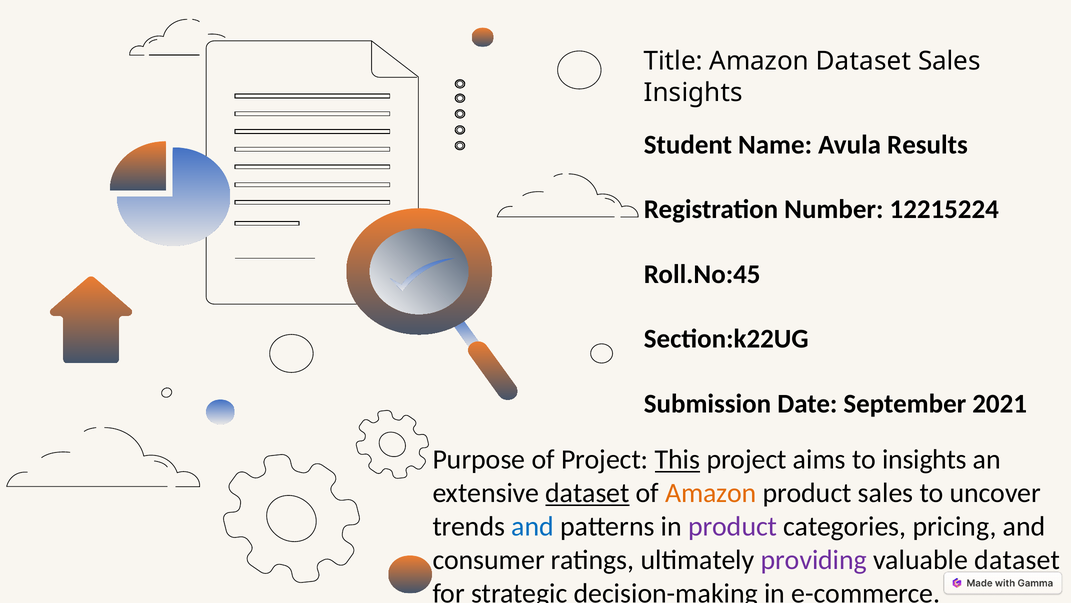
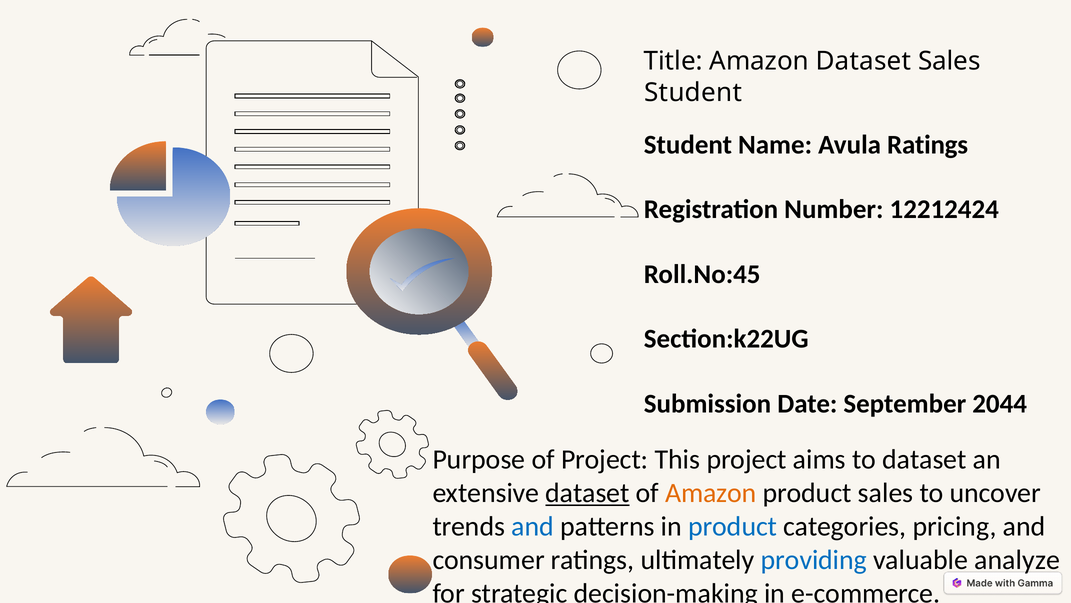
Insights: Insights -> Student (693, 93)
Avula Results: Results -> Ratings (928, 145)
12215224: 12215224 -> 12212424 (944, 209)
2021: 2021 -> 2044 (1000, 403)
This underline: present -> none (678, 459)
to insights: insights -> dataset (924, 459)
product colour: purple -> blue (733, 526)
providing colour: purple -> blue (814, 560)
valuable dataset: dataset -> analyze (1017, 560)
